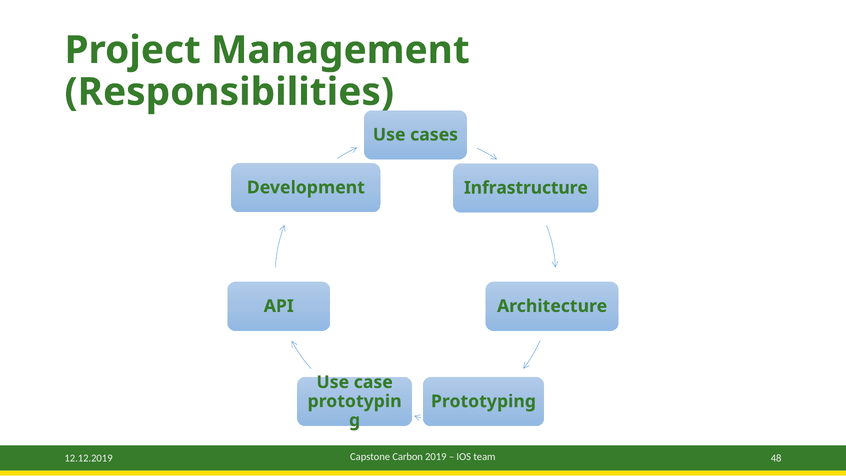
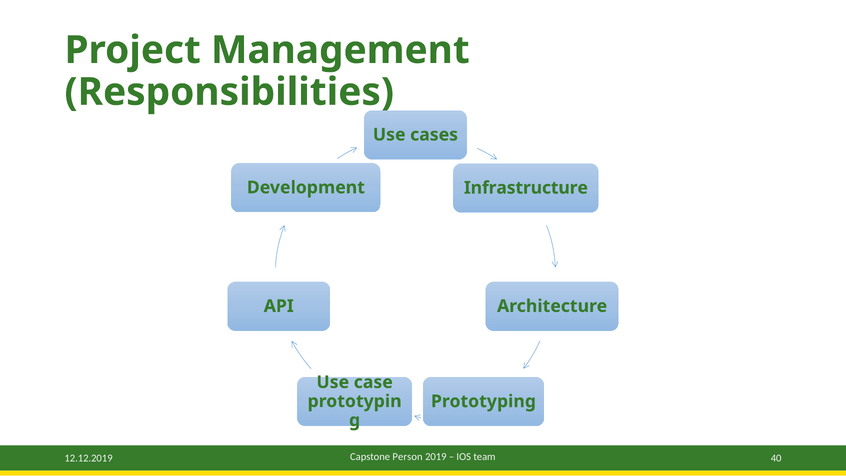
Carbon: Carbon -> Person (408, 457)
48: 48 -> 40 (776, 458)
